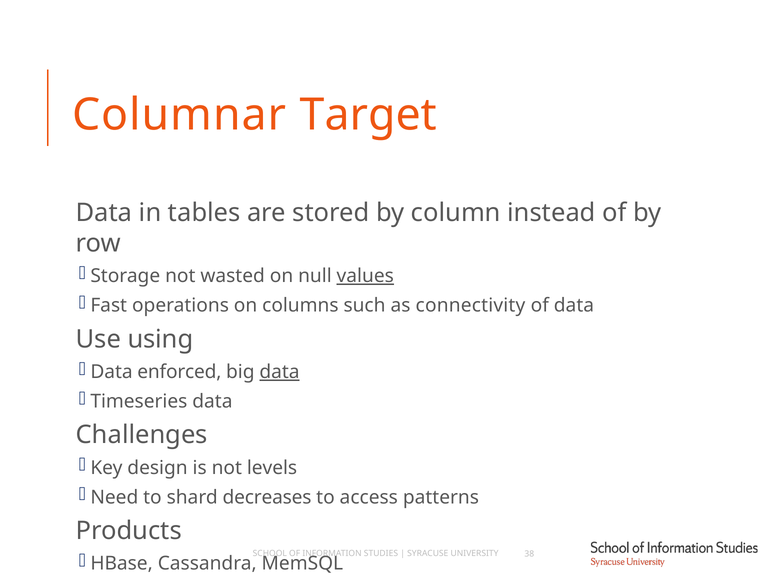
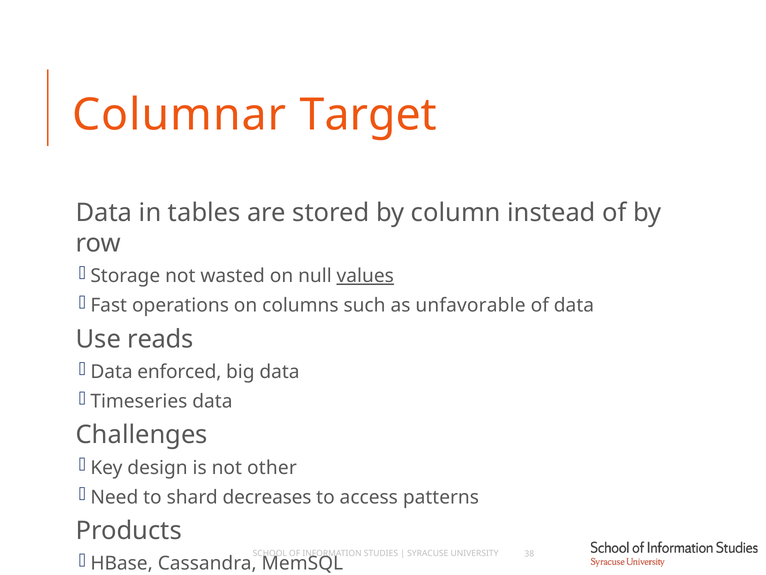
connectivity: connectivity -> unfavorable (471, 305)
using: using -> reads (161, 339)
data underline: present -> none (280, 372)
levels: levels -> other (272, 467)
